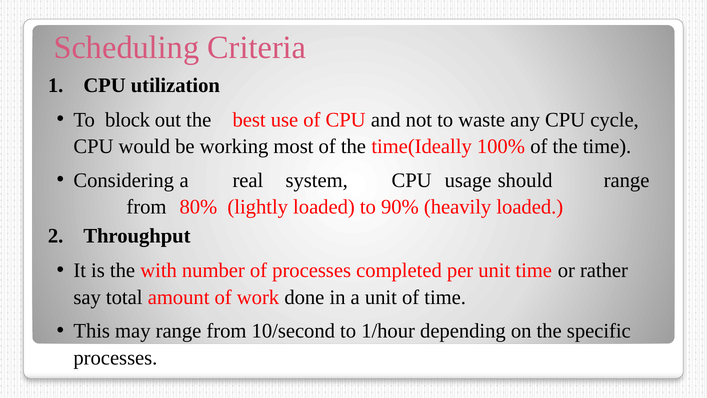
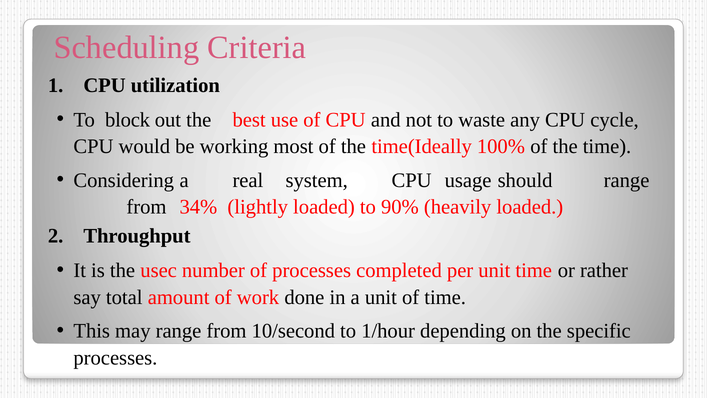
80%: 80% -> 34% (198, 207)
with: with -> usec (159, 270)
